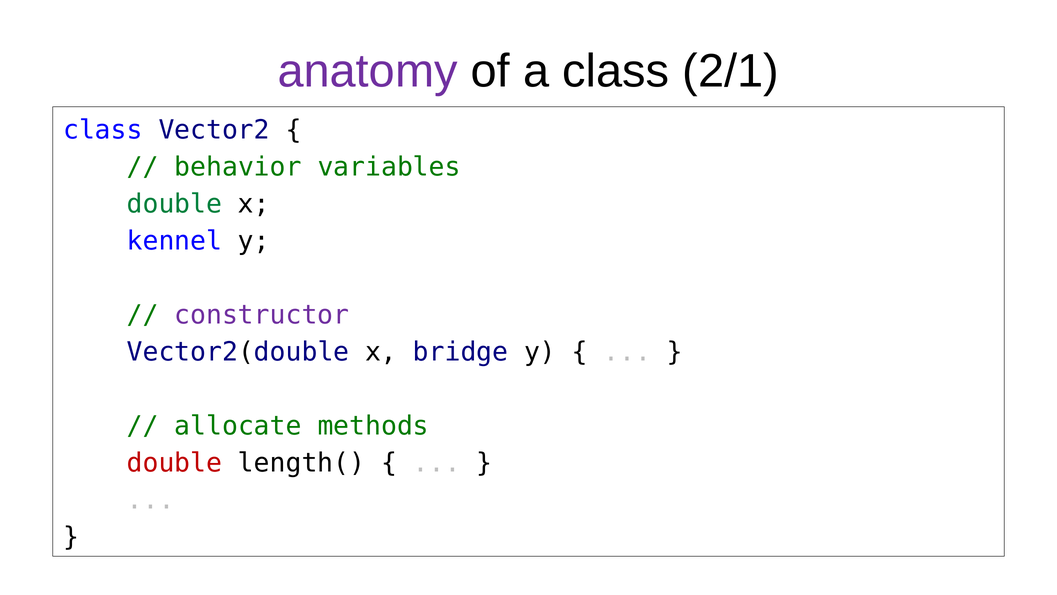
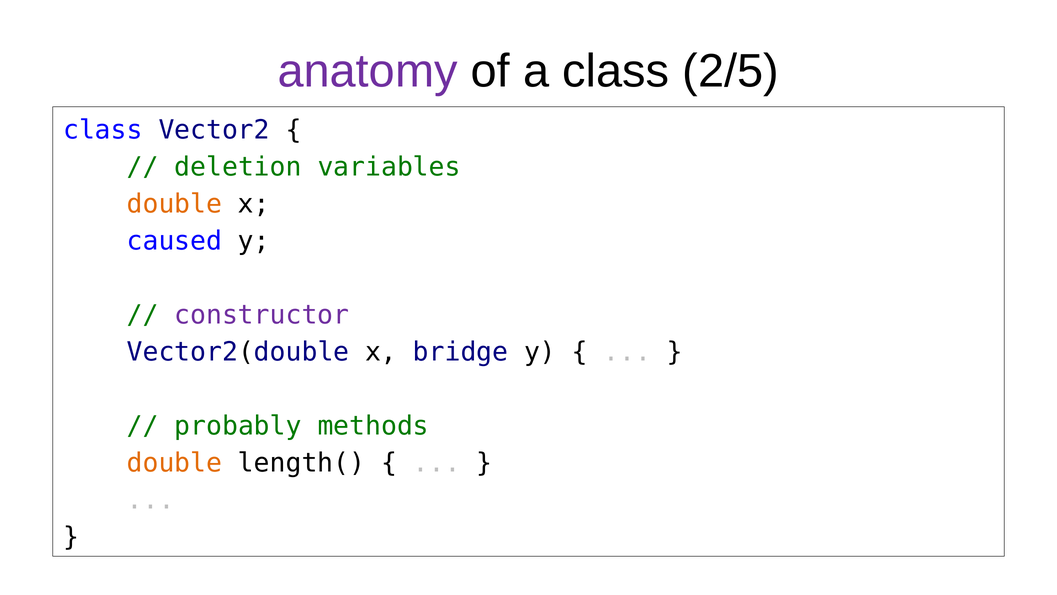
2/1: 2/1 -> 2/5 (731, 71)
behavior: behavior -> deletion (238, 167)
double colour: green -> orange (174, 204)
kennel: kennel -> caused (174, 241)
allocate: allocate -> probably (238, 426)
double colour: red -> orange (174, 463)
